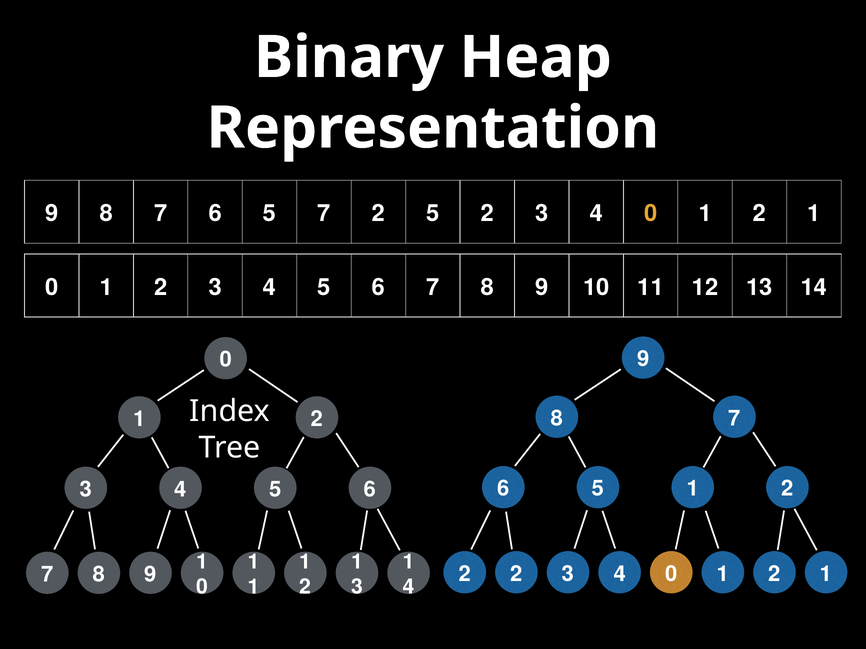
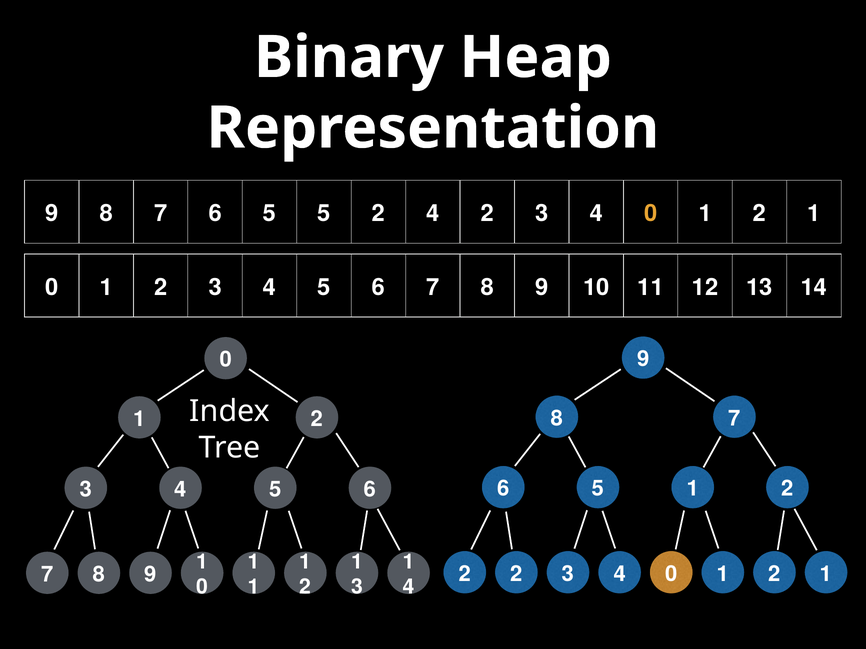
5 7: 7 -> 5 (324, 214)
2 5: 5 -> 4 (433, 214)
